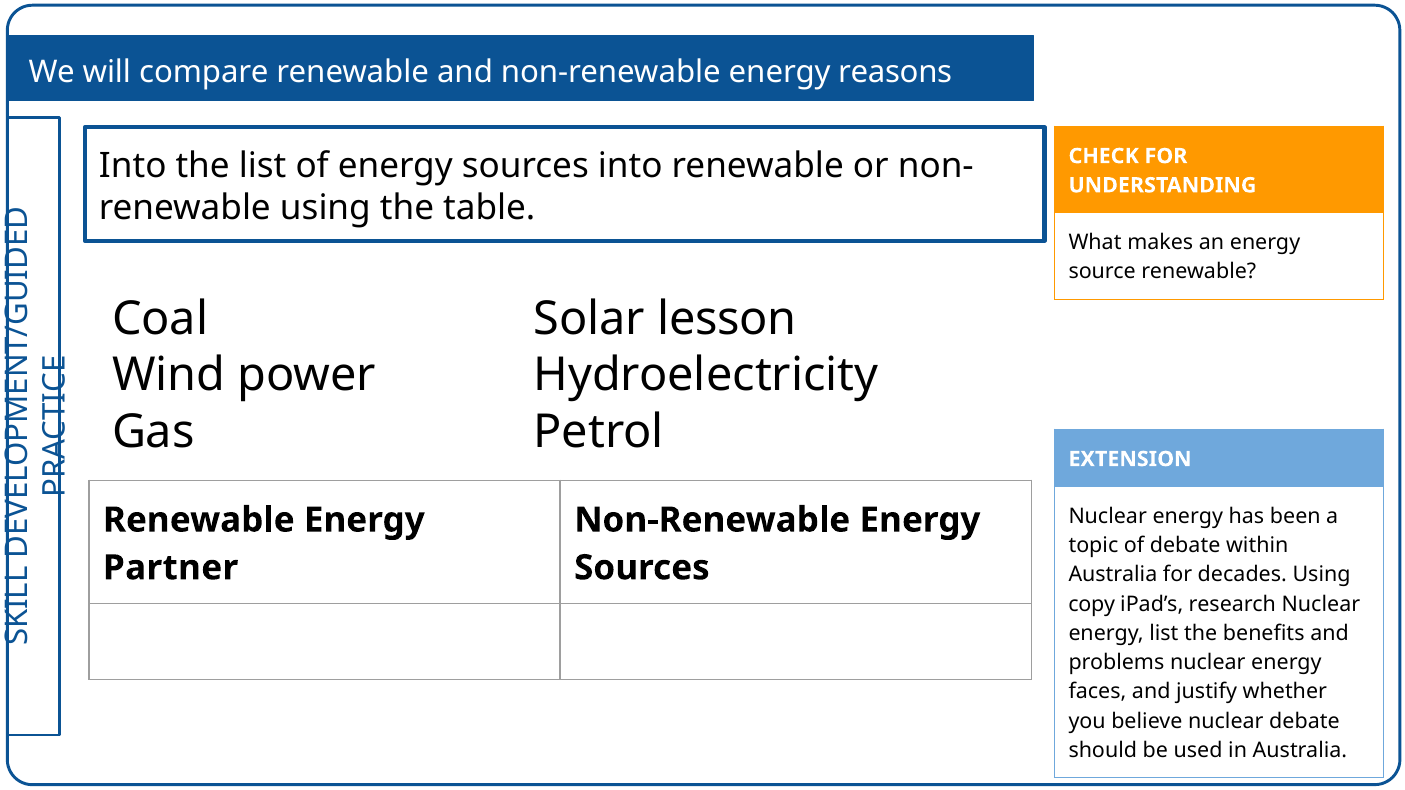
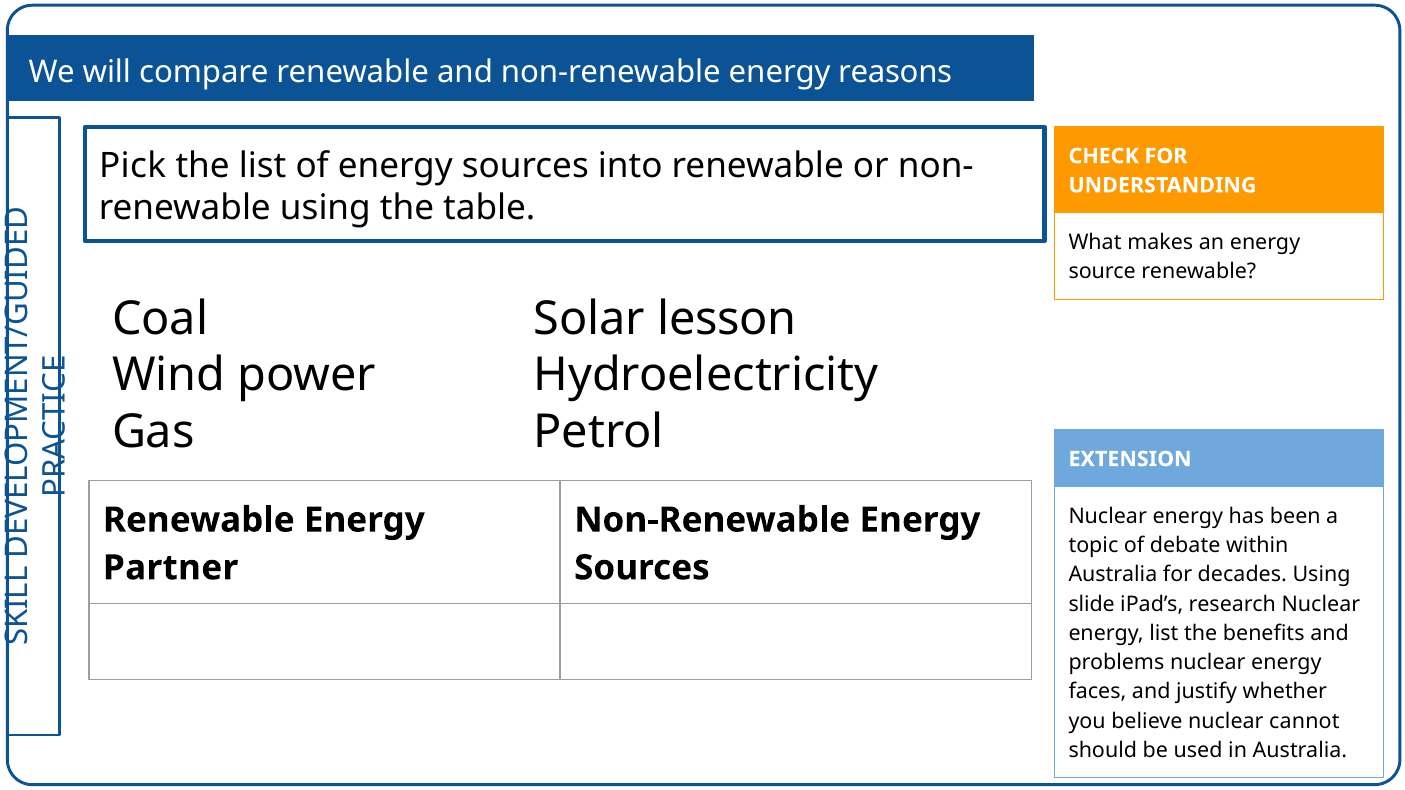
Into: Into -> Pick (133, 166)
copy: copy -> slide (1092, 604)
nuclear debate: debate -> cannot (1304, 721)
